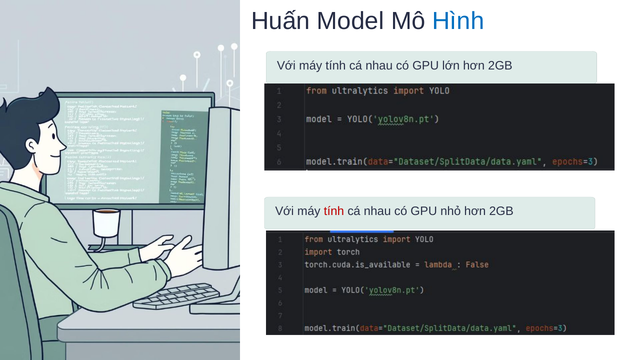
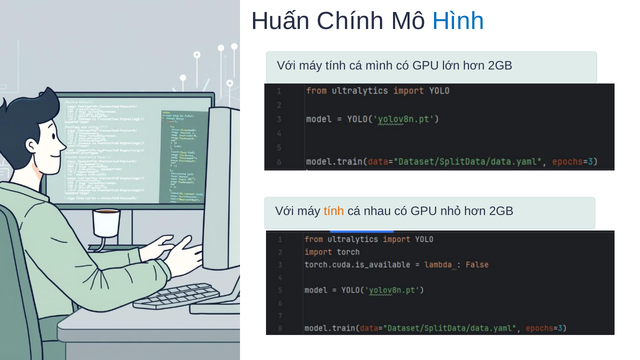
Model: Model -> Chính (350, 21)
nhau: nhau -> mình (379, 66)
tính colour: red -> orange (334, 211)
